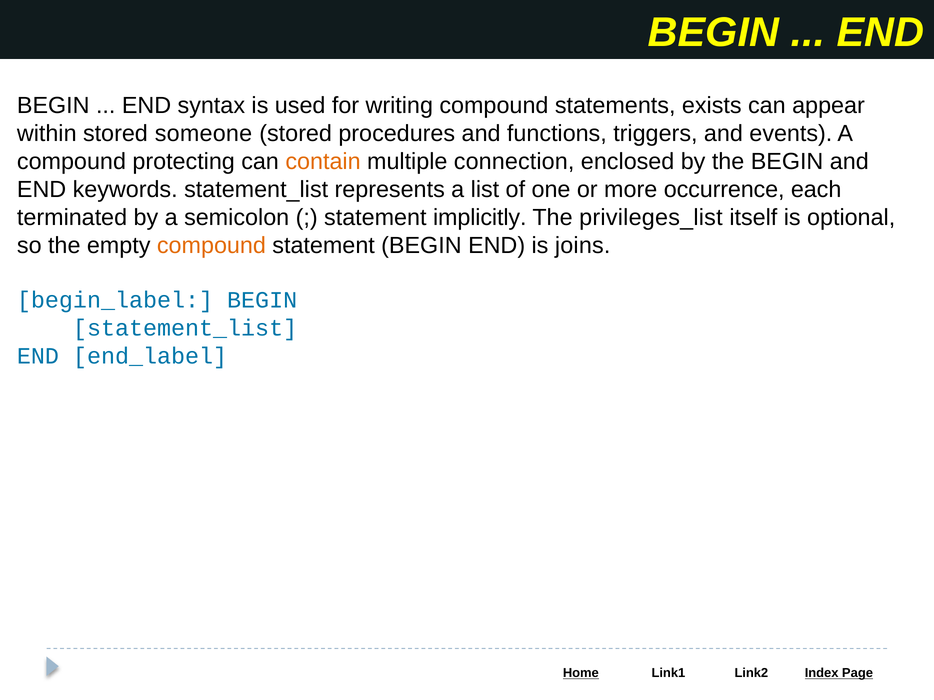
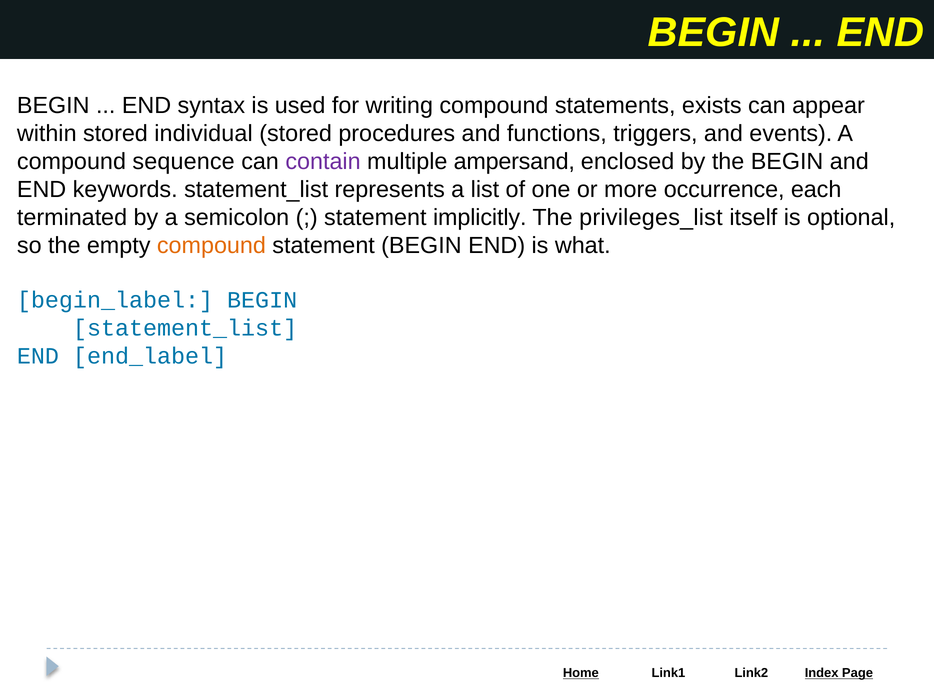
someone: someone -> individual (204, 134)
protecting: protecting -> sequence (184, 162)
contain colour: orange -> purple (323, 162)
connection: connection -> ampersand (514, 162)
joins: joins -> what (583, 246)
